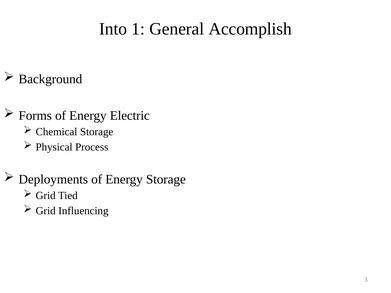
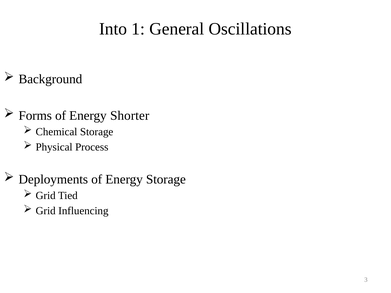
Accomplish: Accomplish -> Oscillations (250, 29)
Electric: Electric -> Shorter (130, 116)
